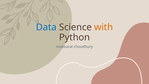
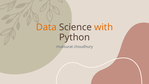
Data colour: blue -> orange (46, 27)
